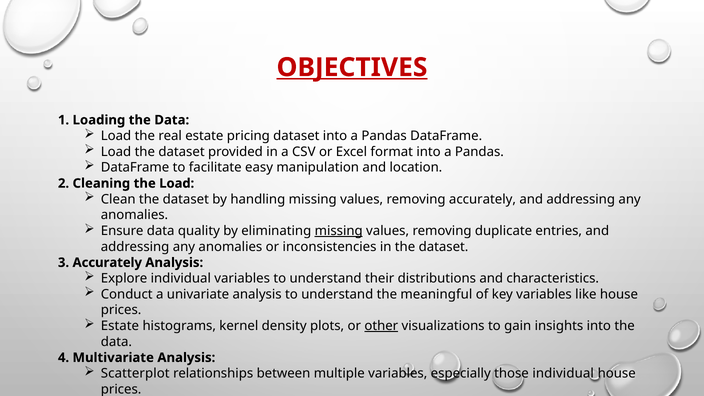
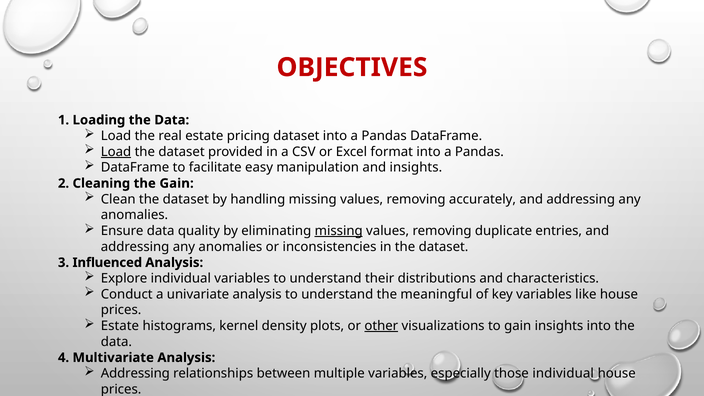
OBJECTIVES underline: present -> none (352, 67)
Load underline: none -> present (116, 152)
and location: location -> insights (416, 168)
the Load: Load -> Gain (177, 183)
3 Accurately: Accurately -> Influenced (107, 263)
Scatterplot: Scatterplot -> Addressing (135, 373)
